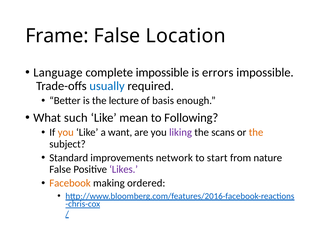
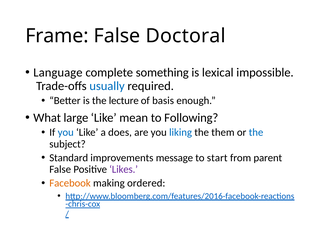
Location: Location -> Doctoral (186, 36)
complete impossible: impossible -> something (162, 72)
errors: errors -> lexical (218, 72)
such: such -> large (76, 118)
you colour: orange -> blue (66, 132)
want: want -> does (120, 132)
liking colour: purple -> blue (181, 132)
scans: scans -> them (223, 132)
the colour: orange -> blue (256, 132)
network: network -> message (174, 158)
nature: nature -> parent (268, 158)
